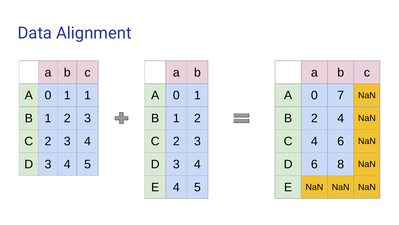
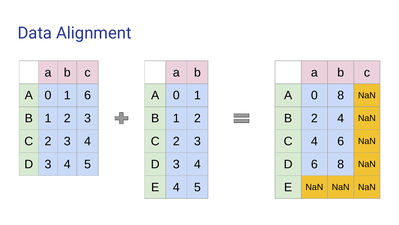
1 1: 1 -> 6 (88, 95)
0 7: 7 -> 8 (341, 95)
